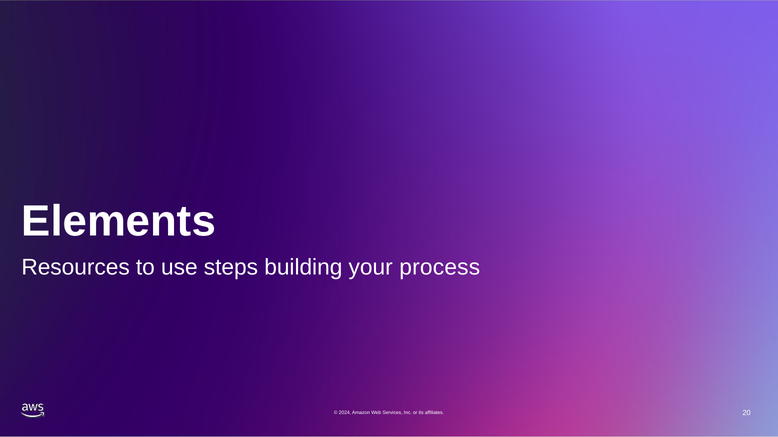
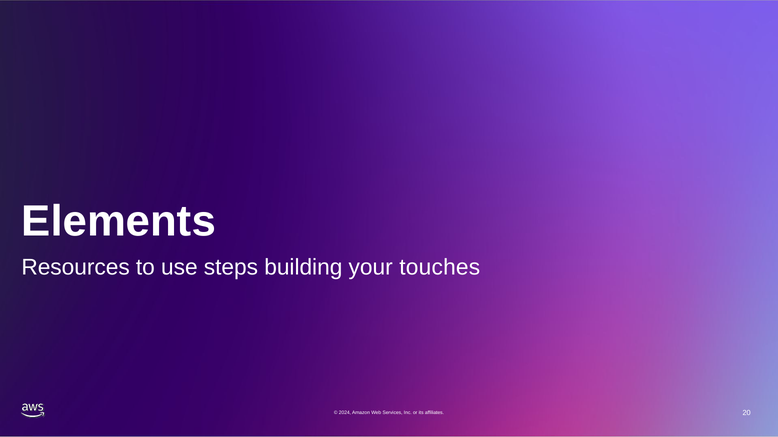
process: process -> touches (440, 268)
